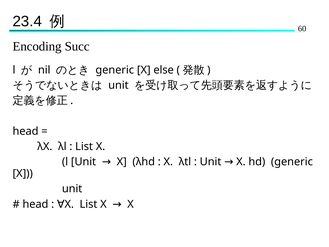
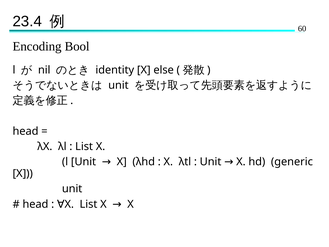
Succ: Succ -> Bool (77, 46)
generic: generic -> identity (115, 70)
